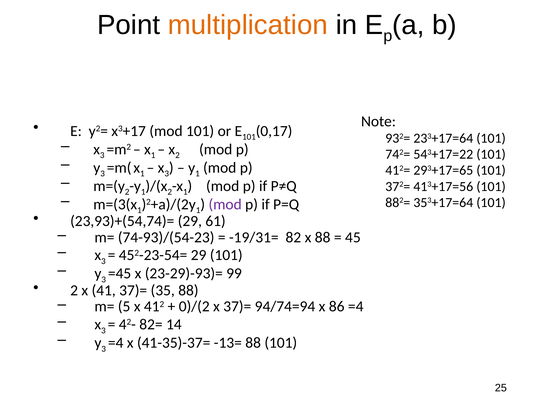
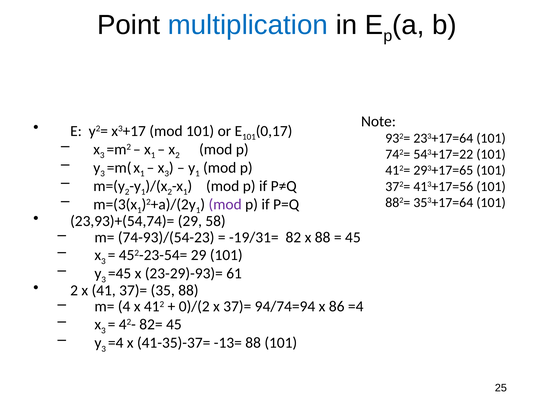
multiplication colour: orange -> blue (248, 25)
61: 61 -> 58 (216, 221)
99: 99 -> 61 (234, 274)
5: 5 -> 4 (124, 307)
82= 14: 14 -> 45 (174, 325)
